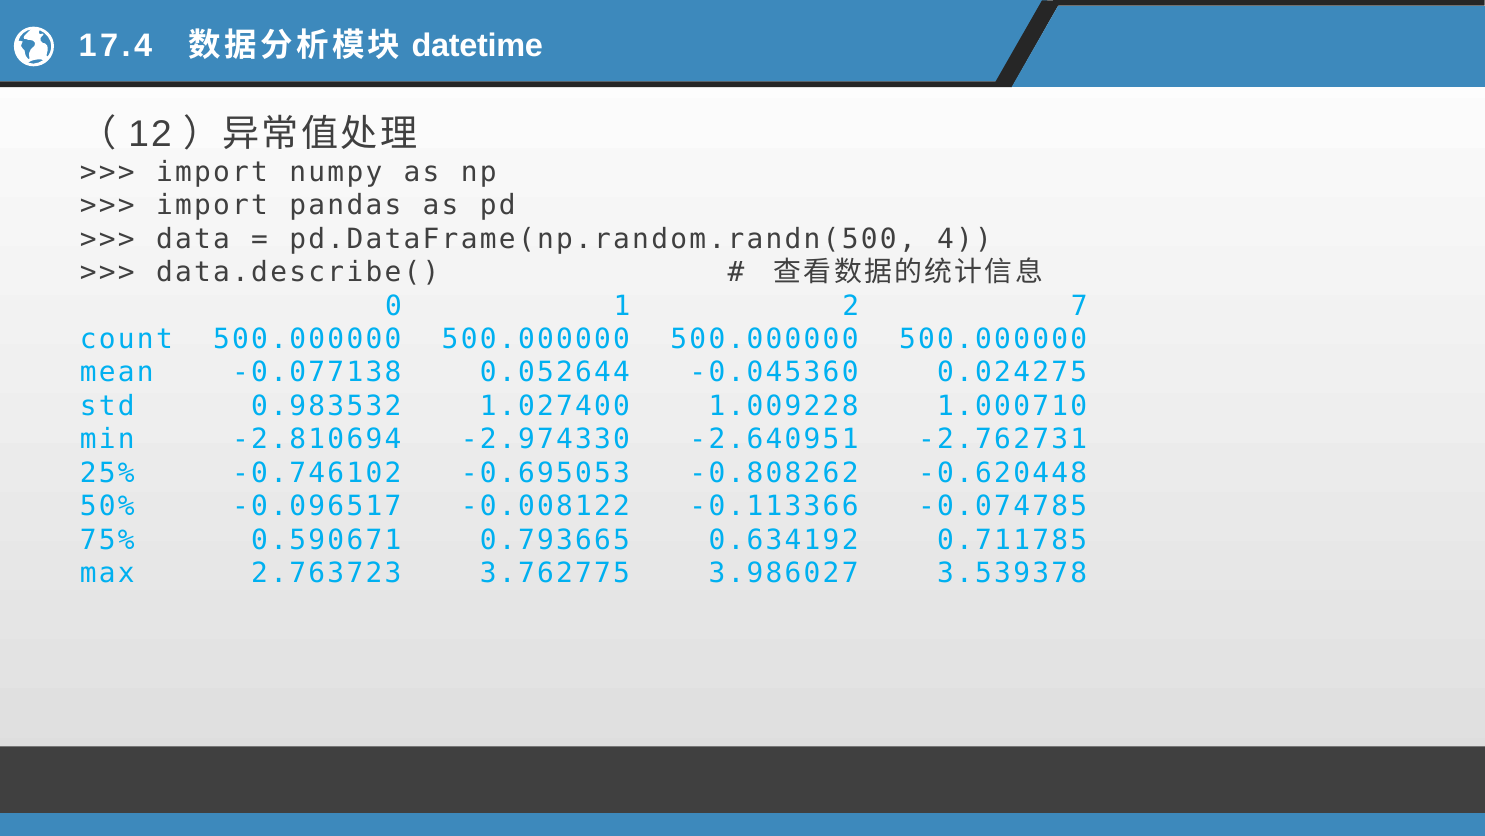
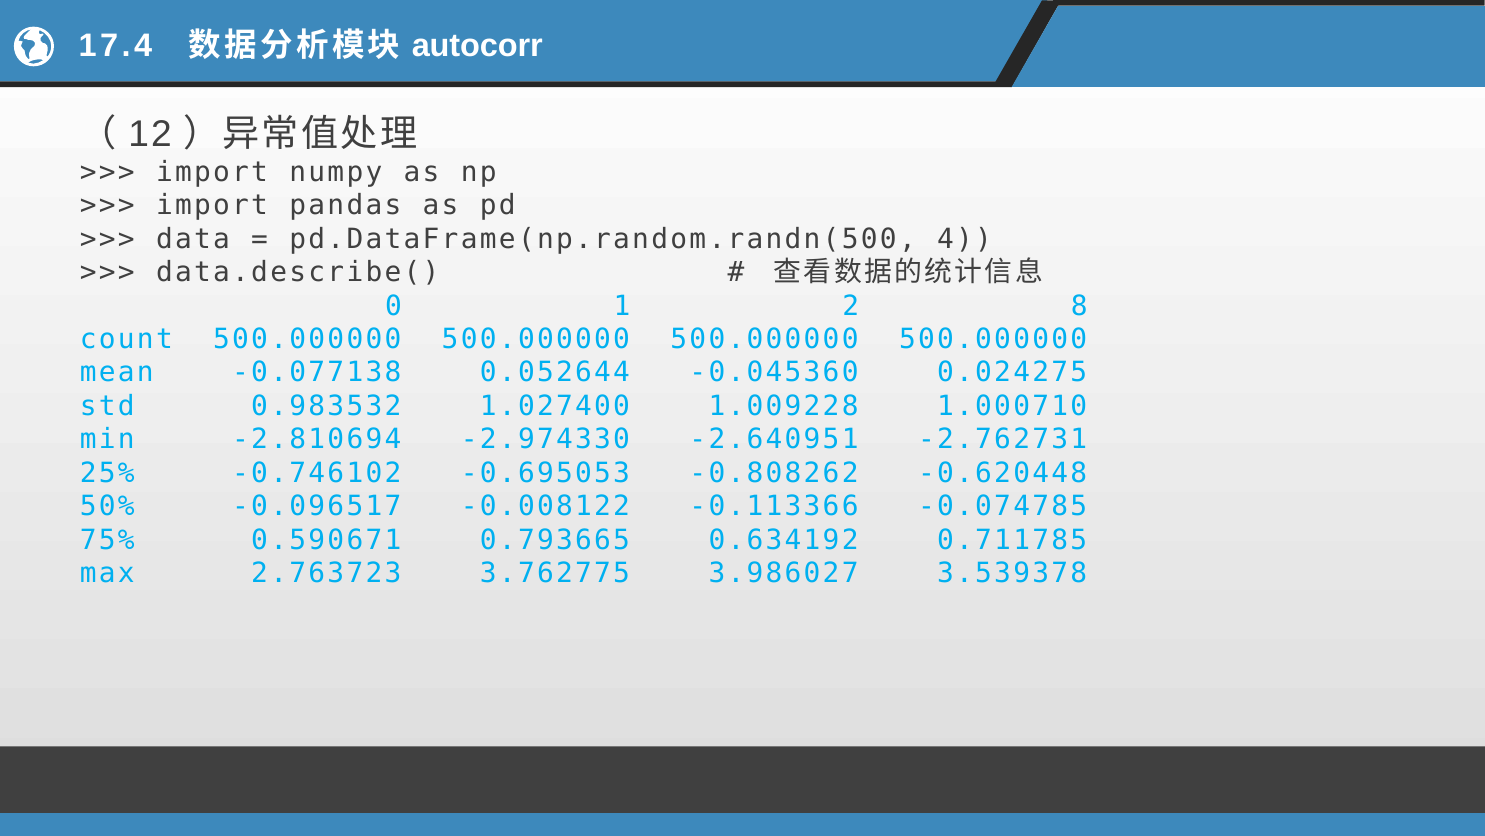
datetime: datetime -> autocorr (477, 46)
7: 7 -> 8 (1079, 306)
